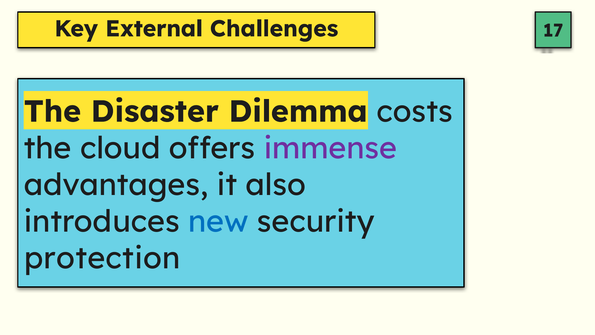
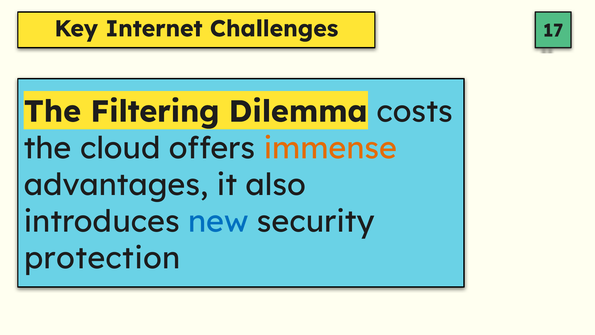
External: External -> Internet (154, 29)
Disaster: Disaster -> Filtering (155, 111)
immense colour: purple -> orange (330, 148)
